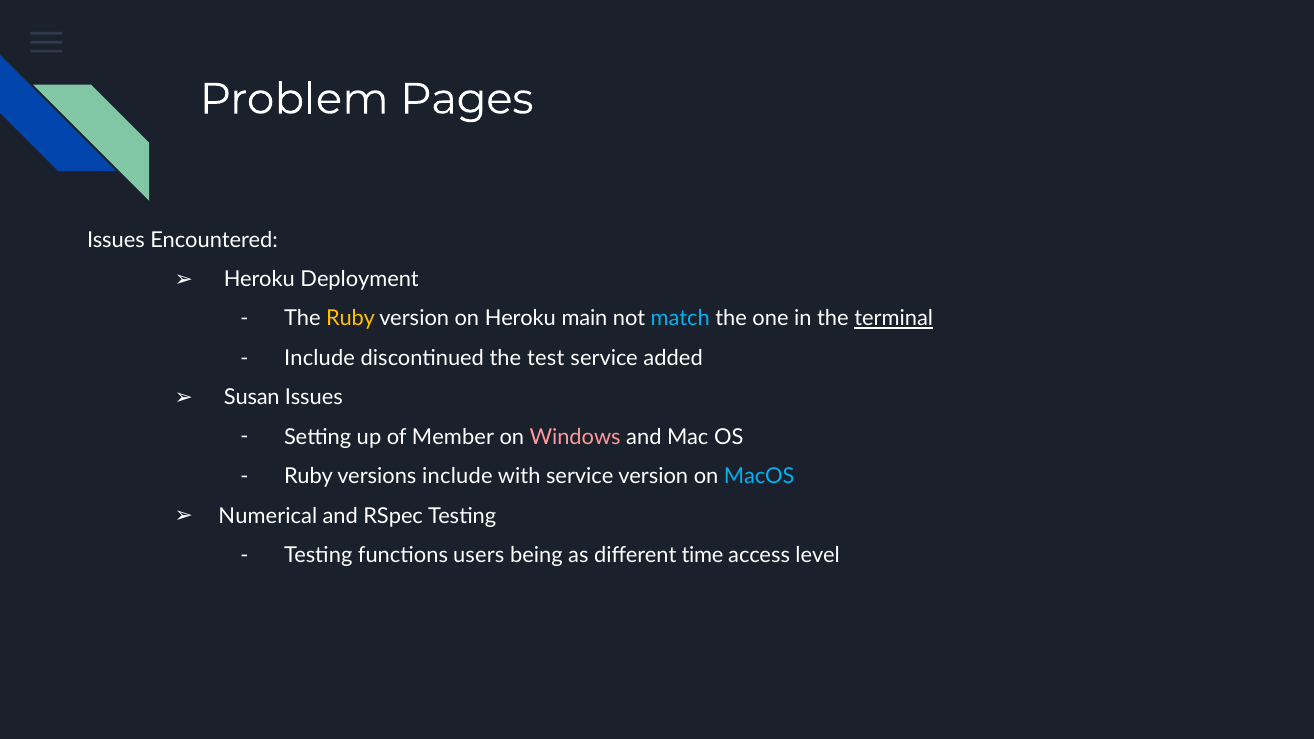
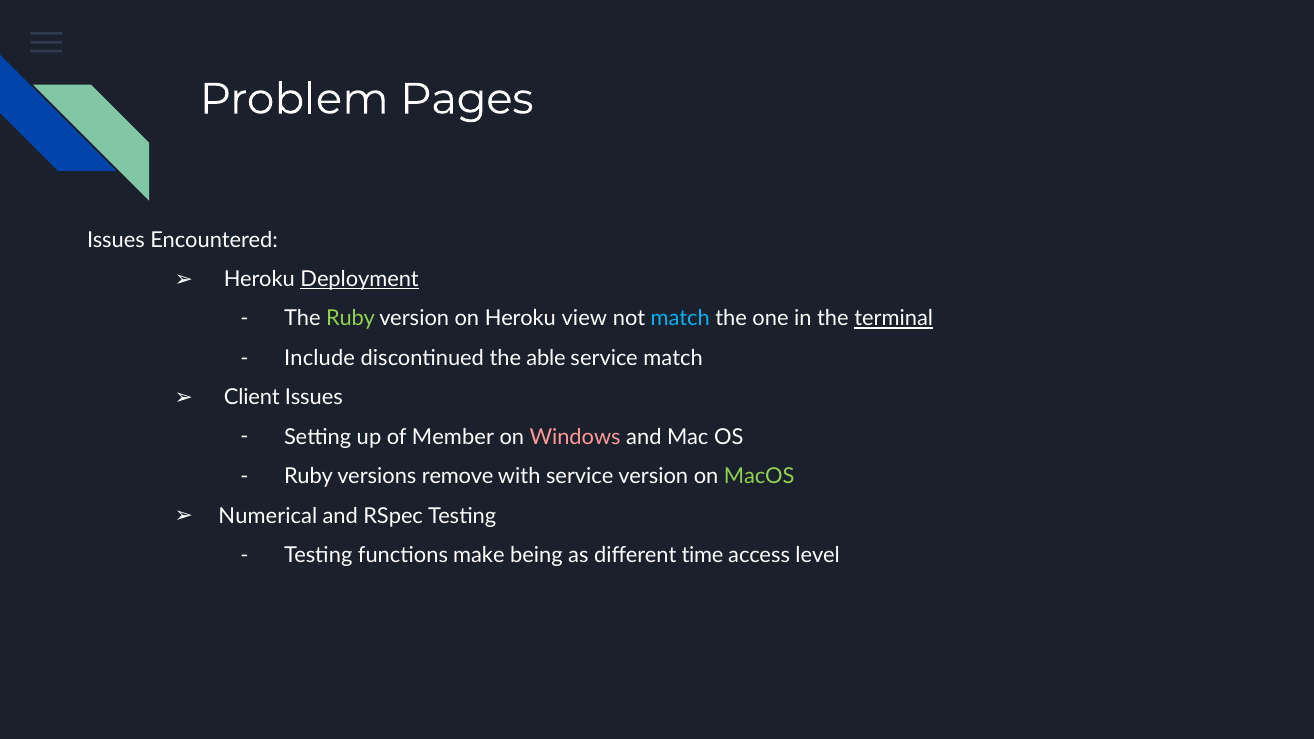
Deployment underline: none -> present (360, 279)
Ruby colour: yellow -> light green (351, 319)
main: main -> view (584, 319)
test: test -> able (546, 358)
service added: added -> match (673, 358)
Susan: Susan -> Client (252, 398)
versions include: include -> remove (458, 476)
MacOS colour: light blue -> light green (759, 476)
users: users -> make (479, 555)
